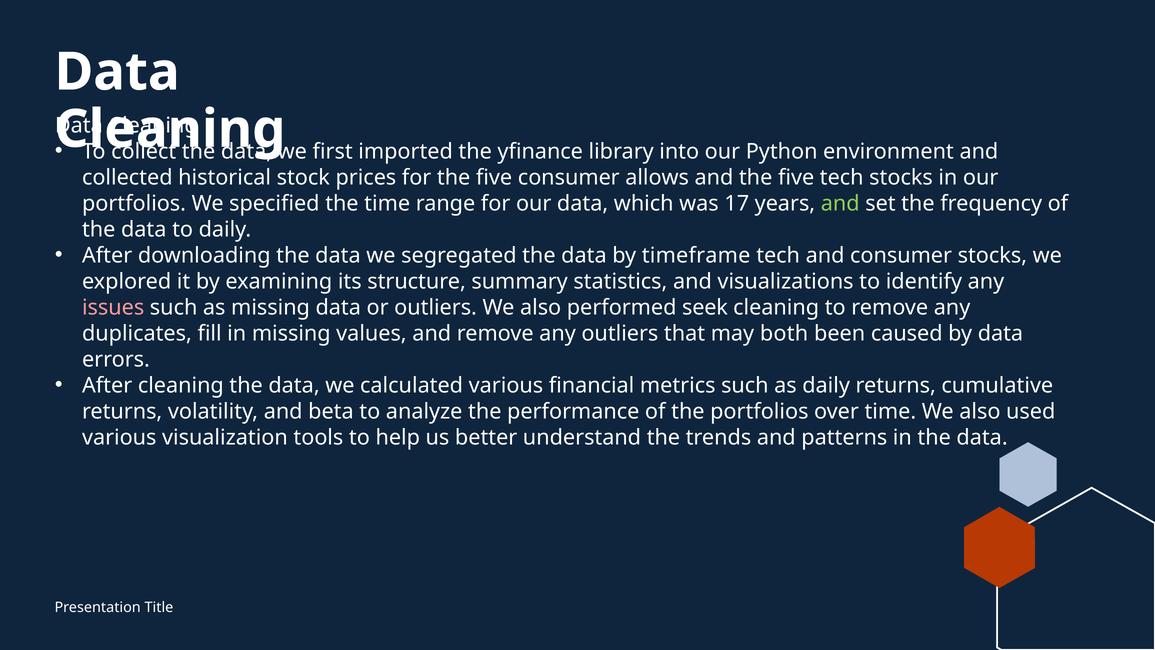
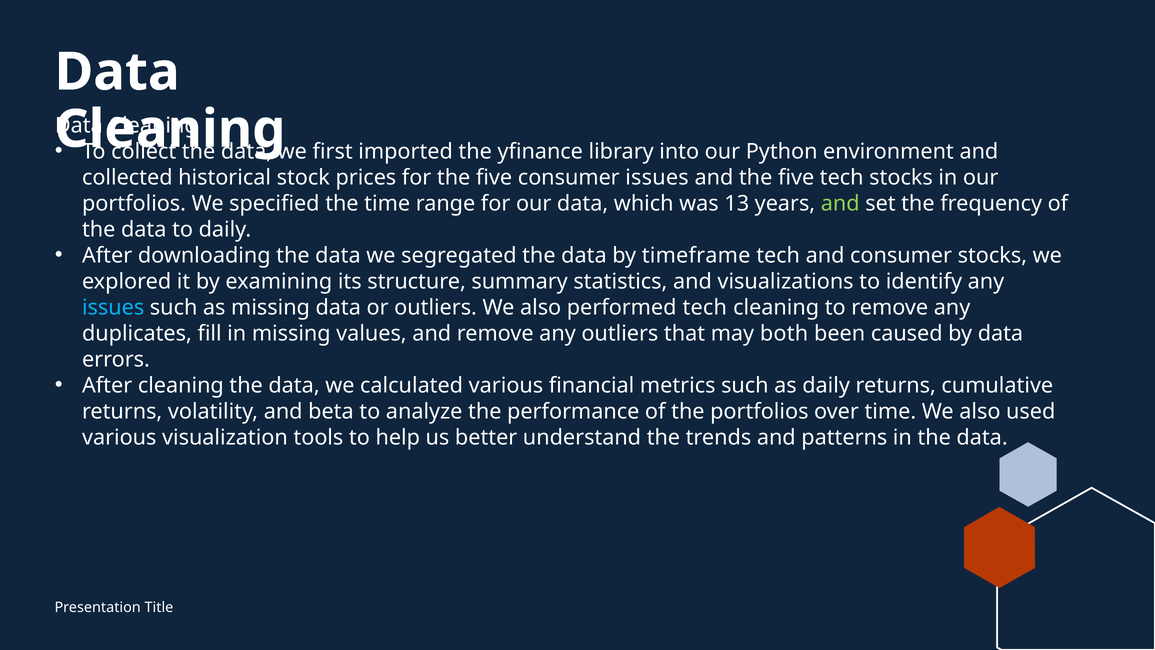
consumer allows: allows -> issues (657, 177)
17: 17 -> 13 (737, 203)
issues colour: pink -> light blue (113, 307)
performed seek: seek -> tech (705, 307)
